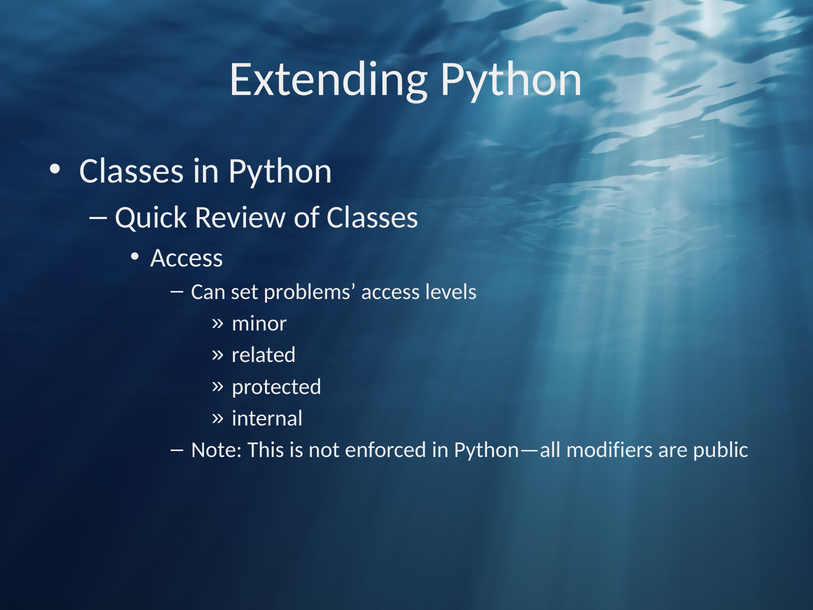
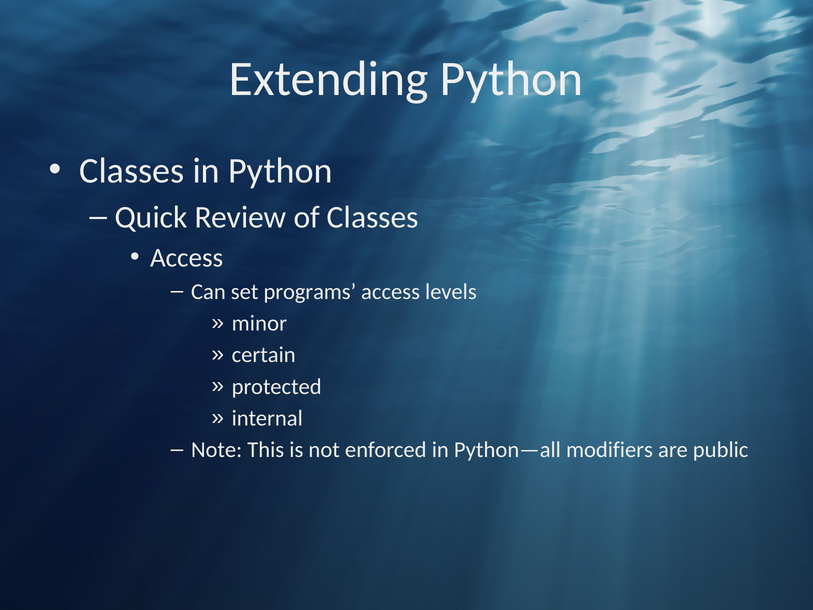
problems: problems -> programs (310, 292)
related: related -> certain (264, 355)
